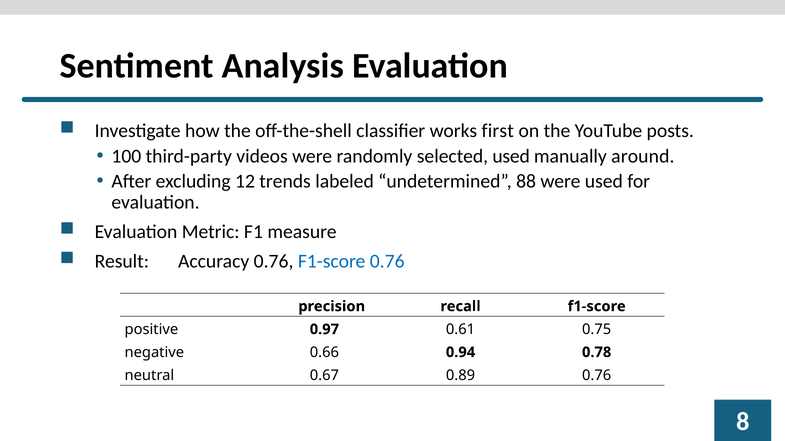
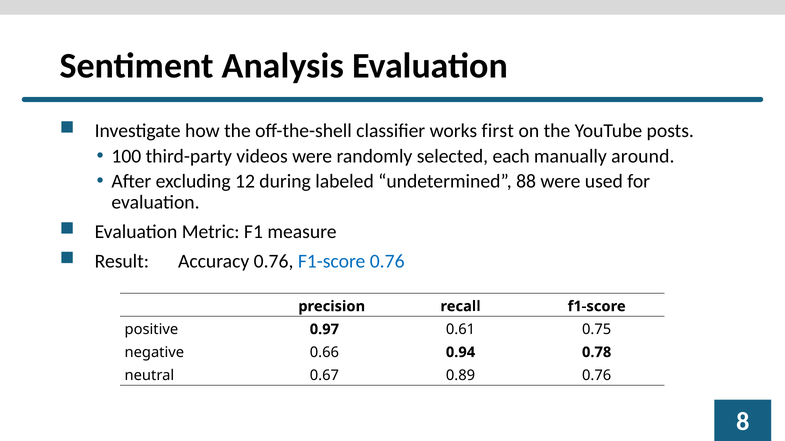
selected used: used -> each (511, 156)
trends: trends -> during (285, 182)
